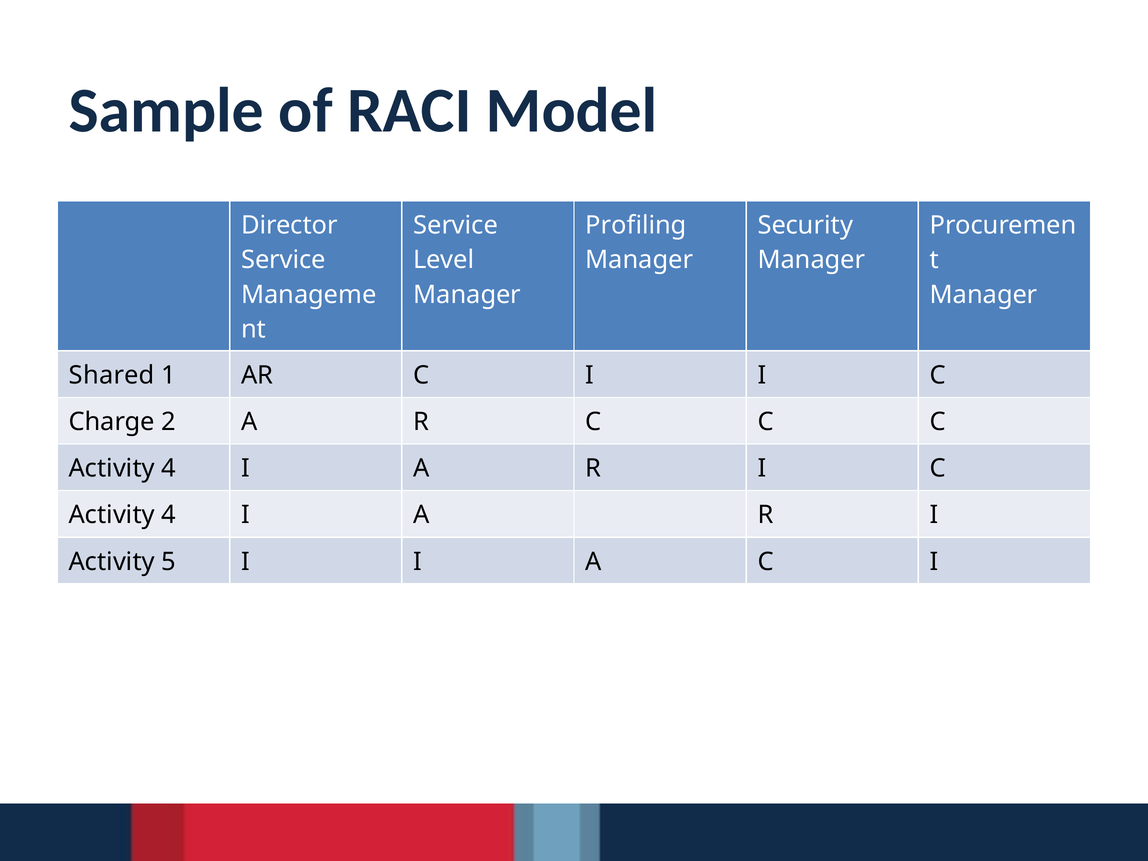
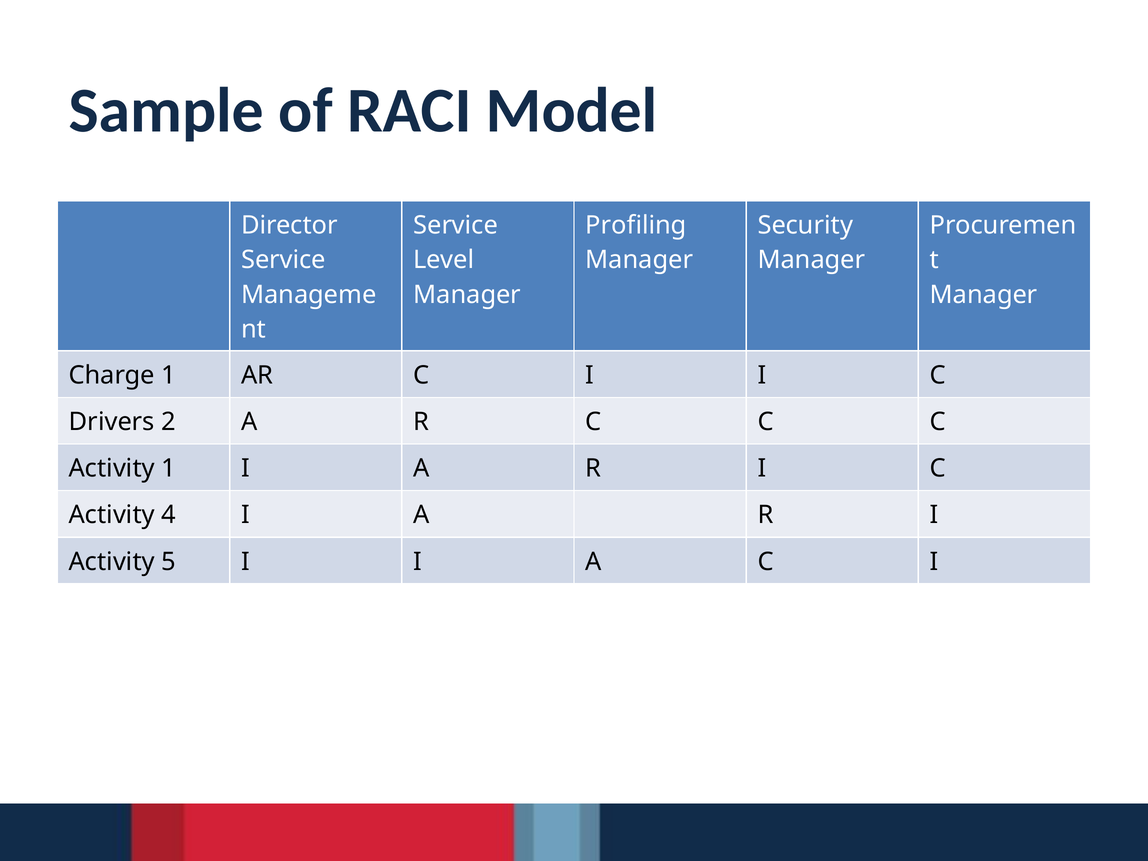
Shared: Shared -> Charge (112, 375)
Charge: Charge -> Drivers (112, 422)
4: 4 -> 1 (168, 469)
